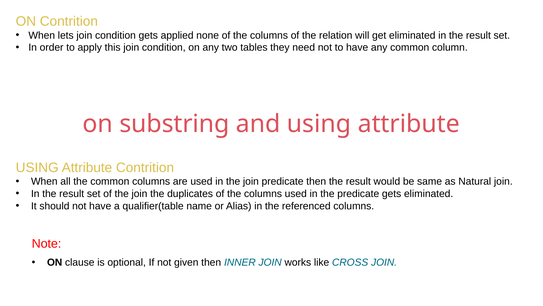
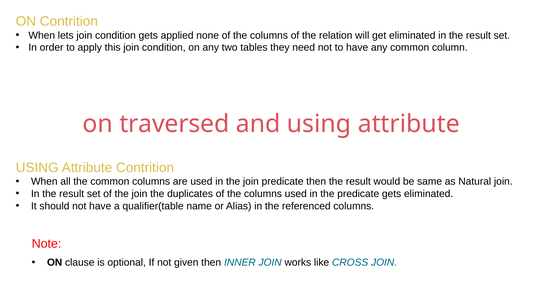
substring: substring -> traversed (174, 124)
